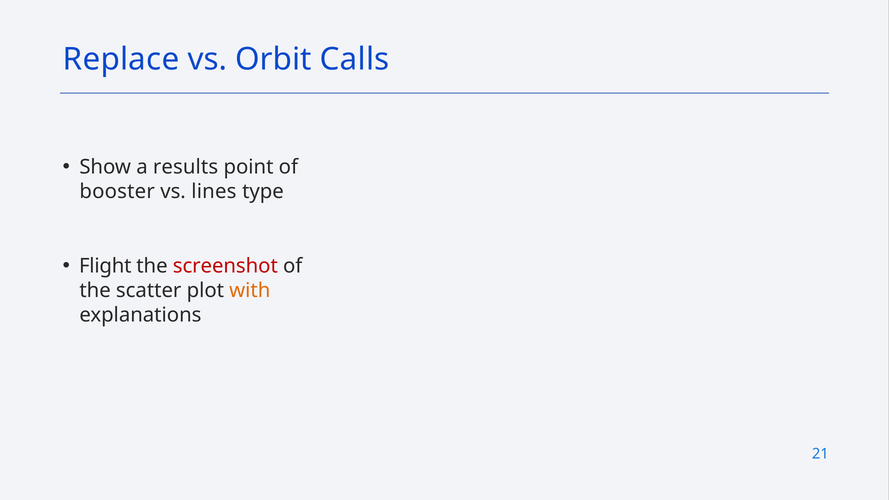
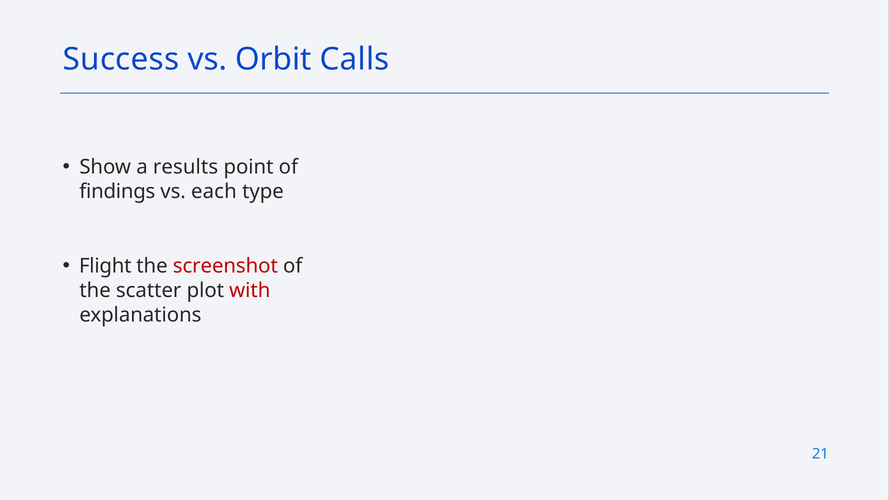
Replace: Replace -> Success (121, 59)
booster: booster -> findings (117, 191)
lines: lines -> each (214, 191)
with colour: orange -> red (250, 291)
